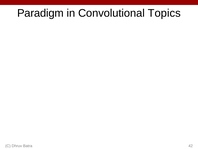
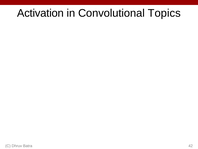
Paradigm: Paradigm -> Activation (40, 13)
